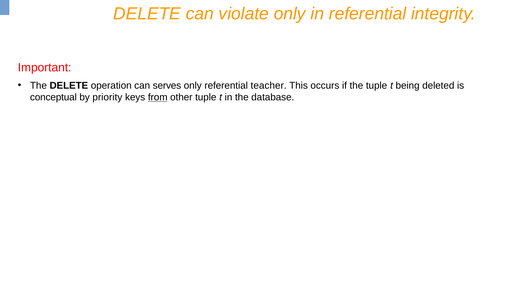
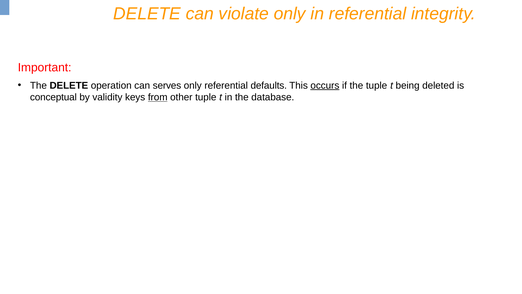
teacher: teacher -> defaults (269, 85)
occurs underline: none -> present (325, 85)
priority: priority -> validity (107, 97)
